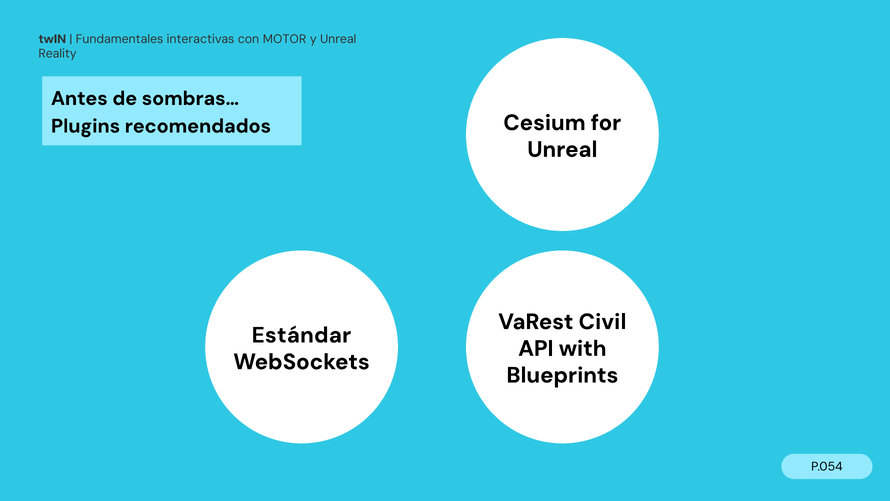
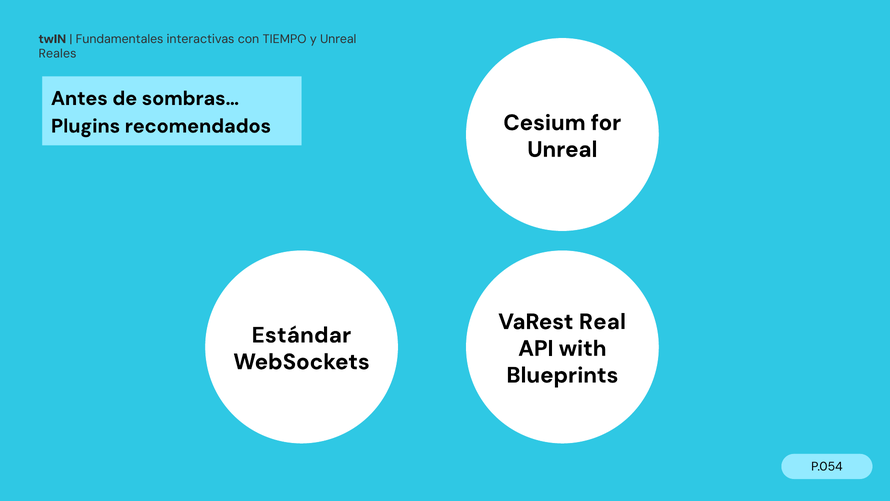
MOTOR: MOTOR -> TIEMPO (285, 39)
Reality: Reality -> Reales (57, 54)
Civil: Civil -> Real (602, 322)
